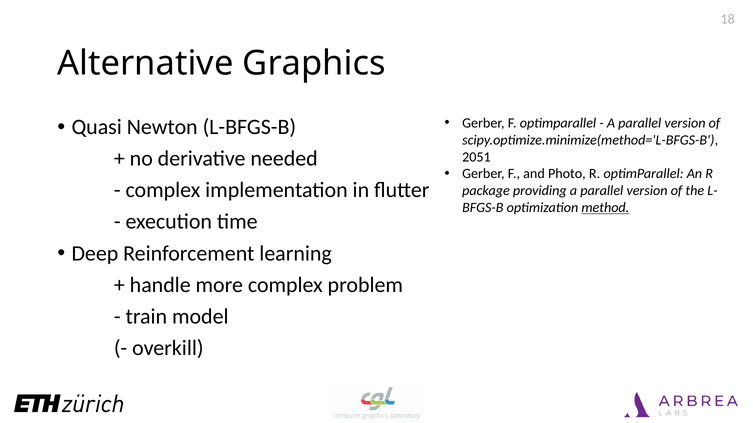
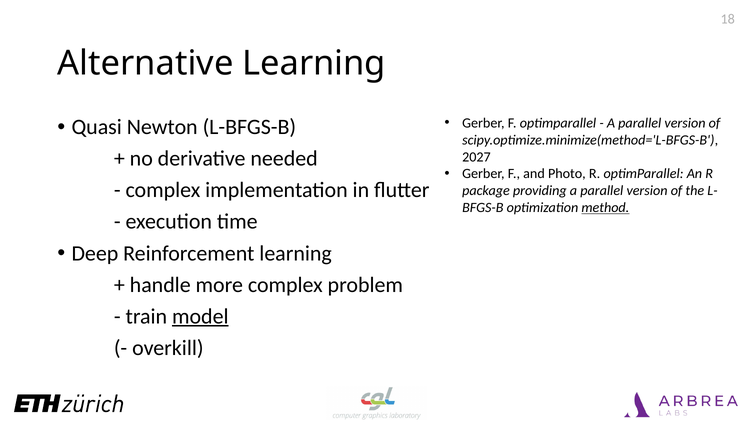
Alternative Graphics: Graphics -> Learning (314, 63)
2051: 2051 -> 2027 (476, 157)
model underline: none -> present (200, 317)
